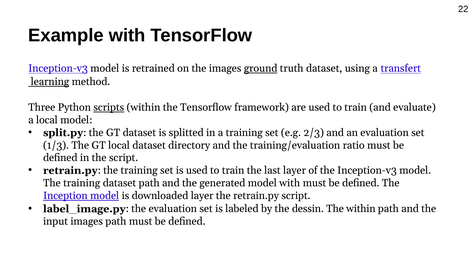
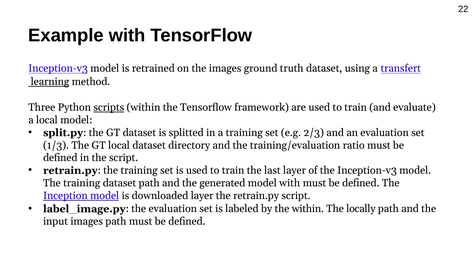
ground underline: present -> none (261, 68)
the dessin: dessin -> within (308, 209)
The within: within -> locally (361, 209)
